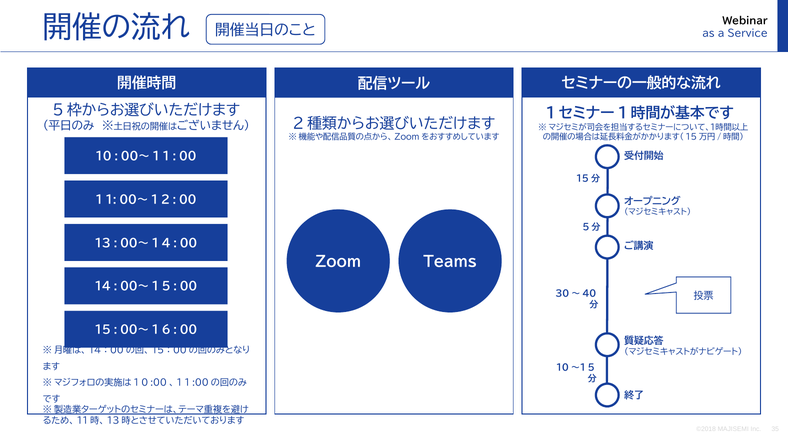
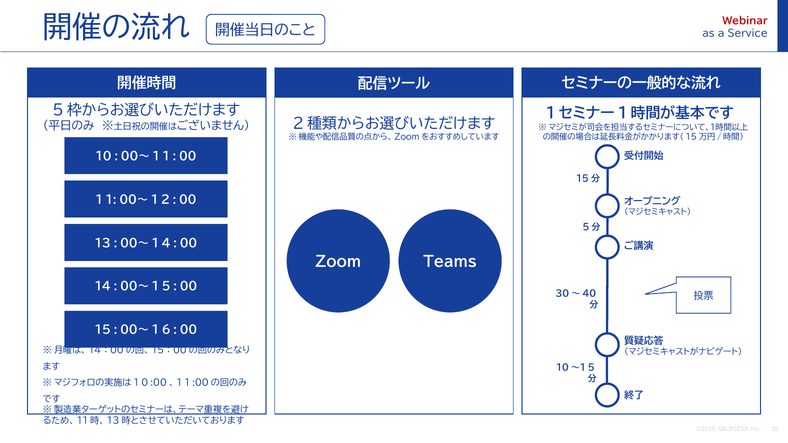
Webinar colour: black -> red (745, 21)
